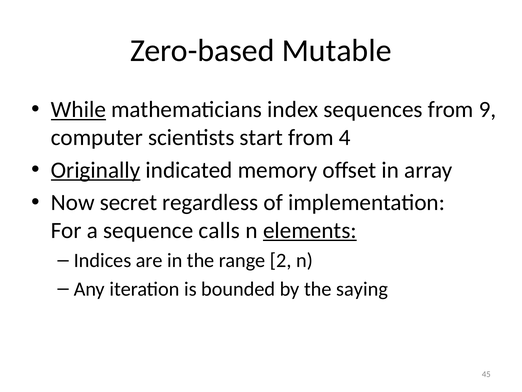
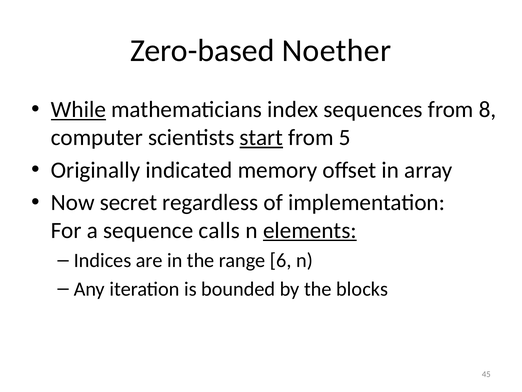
Mutable: Mutable -> Noether (336, 51)
9: 9 -> 8 (487, 110)
start underline: none -> present (261, 137)
4: 4 -> 5 (345, 137)
Originally underline: present -> none (96, 170)
2: 2 -> 6 (281, 260)
saying: saying -> blocks (362, 289)
